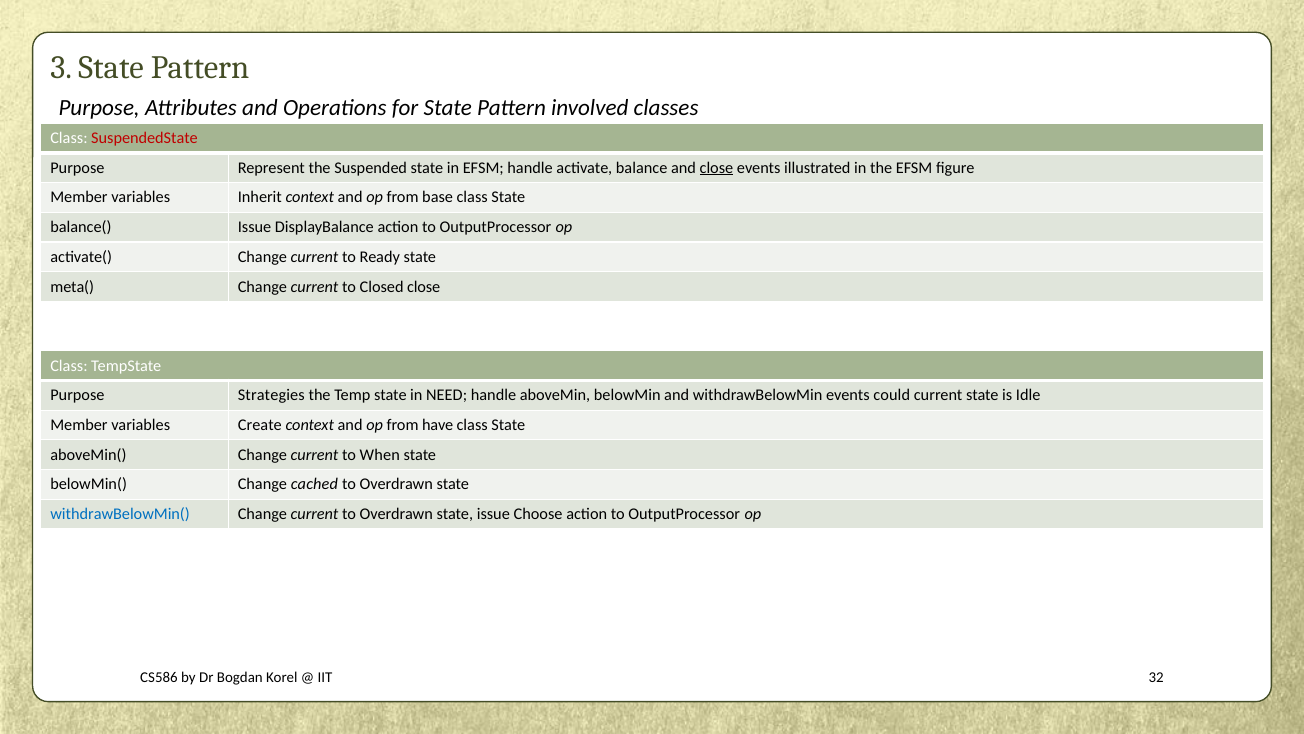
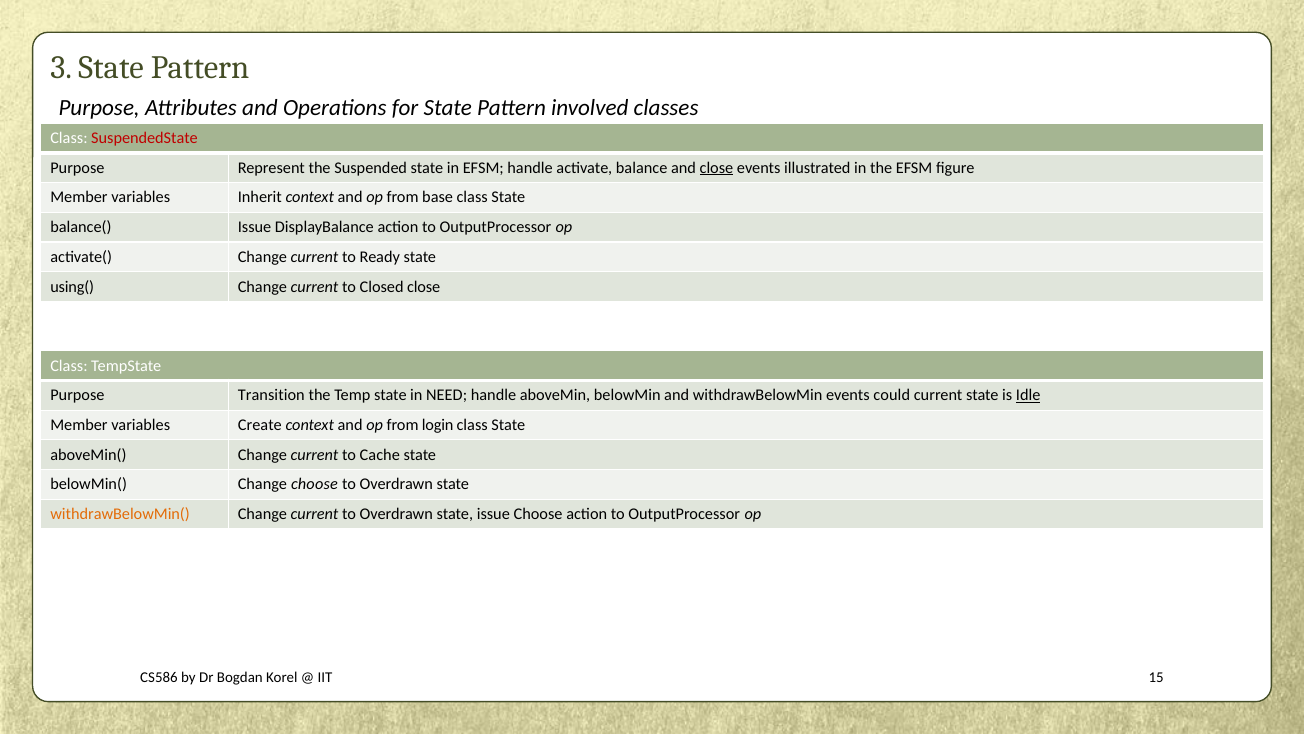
meta(: meta( -> using( (72, 287)
Strategies: Strategies -> Transition (271, 395)
Idle underline: none -> present (1028, 395)
have: have -> login (438, 425)
When: When -> Cache (380, 455)
Change cached: cached -> choose (314, 484)
withdrawBelowMin( colour: blue -> orange (120, 514)
32: 32 -> 15 (1156, 677)
